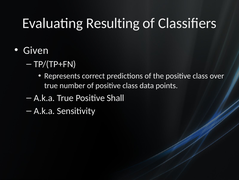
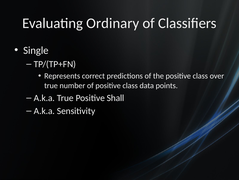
Resulting: Resulting -> Ordinary (113, 23)
Given: Given -> Single (36, 50)
